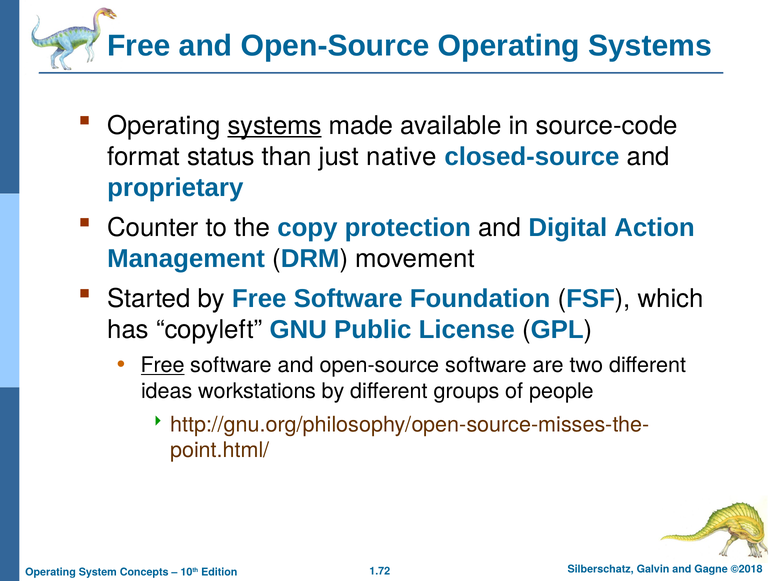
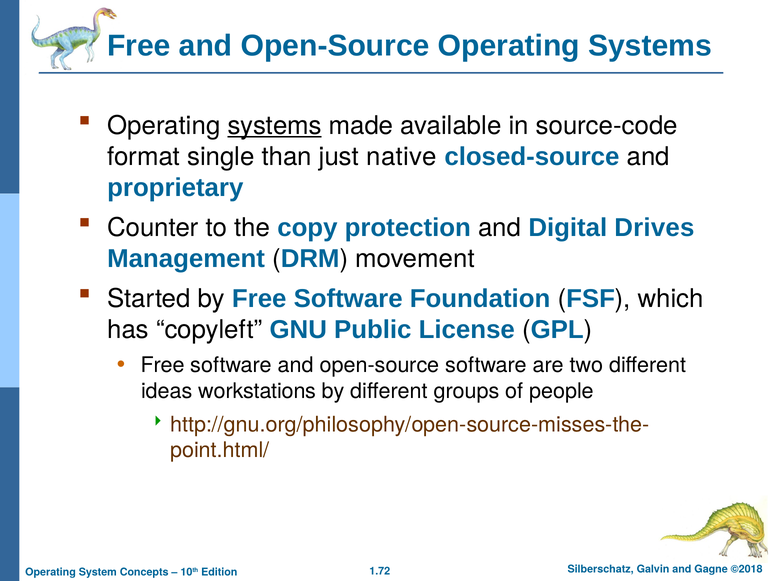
status: status -> single (221, 157)
Action: Action -> Drives (654, 228)
Free underline: present -> none (163, 365)
